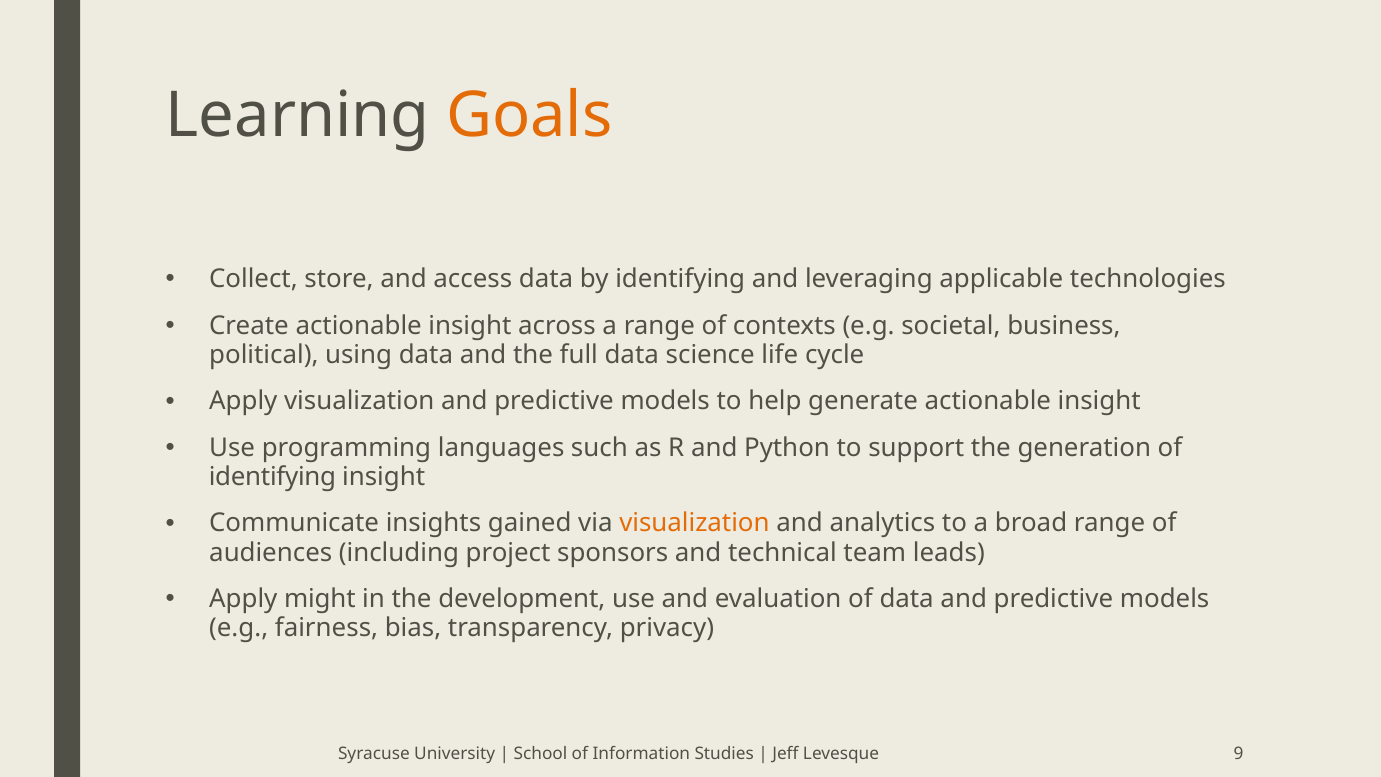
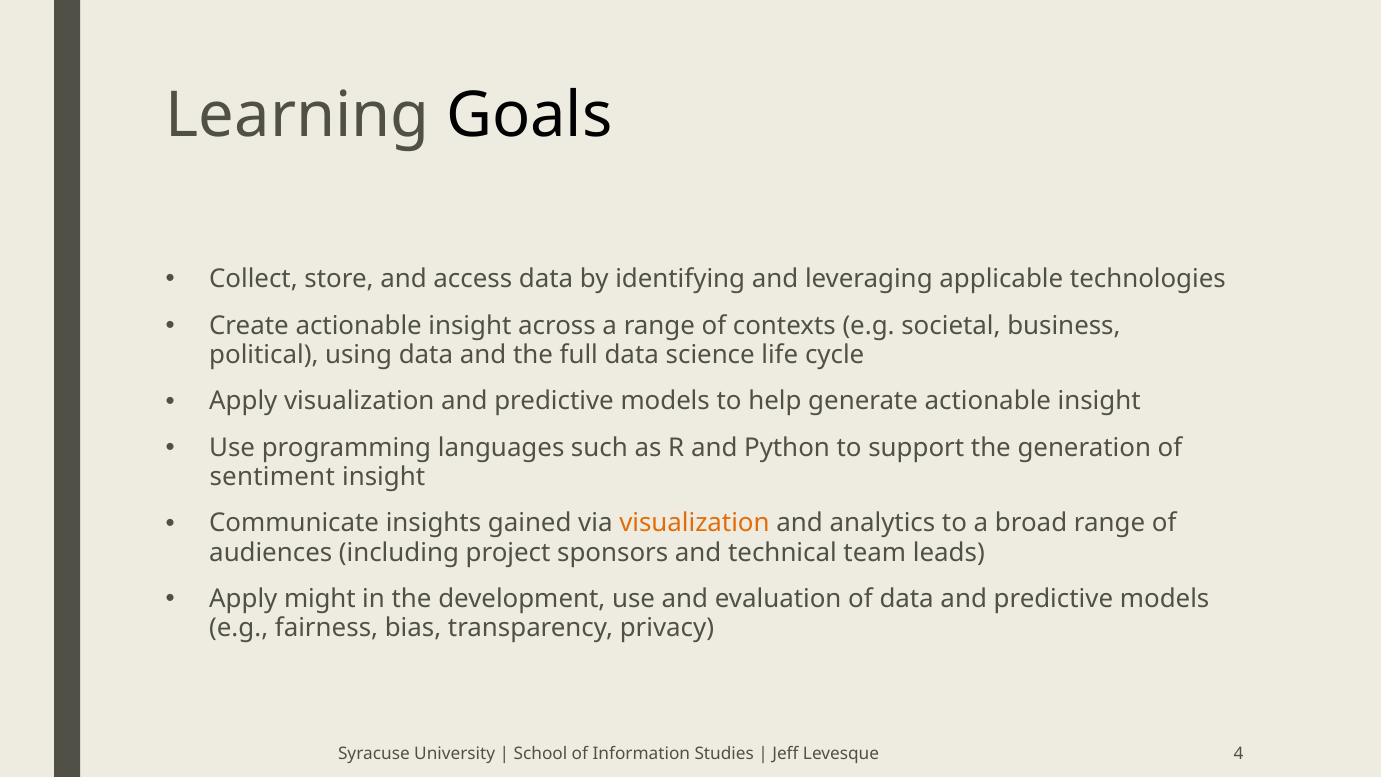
Goals colour: orange -> black (529, 116)
identifying: identifying -> sentiment (272, 477)
9: 9 -> 4 (1239, 754)
